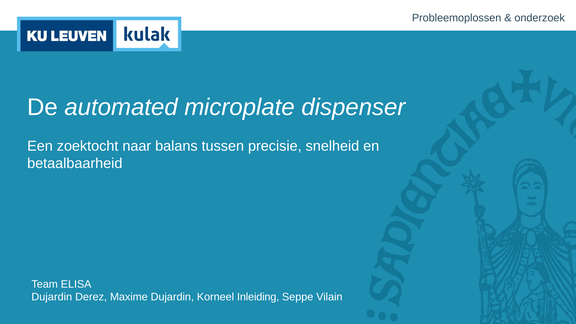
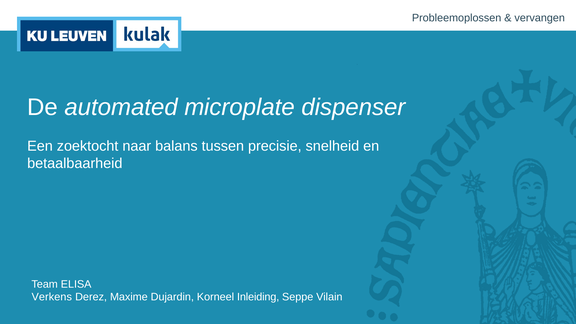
onderzoek: onderzoek -> vervangen (540, 18)
Dujardin: Dujardin -> Verkens (52, 297)
